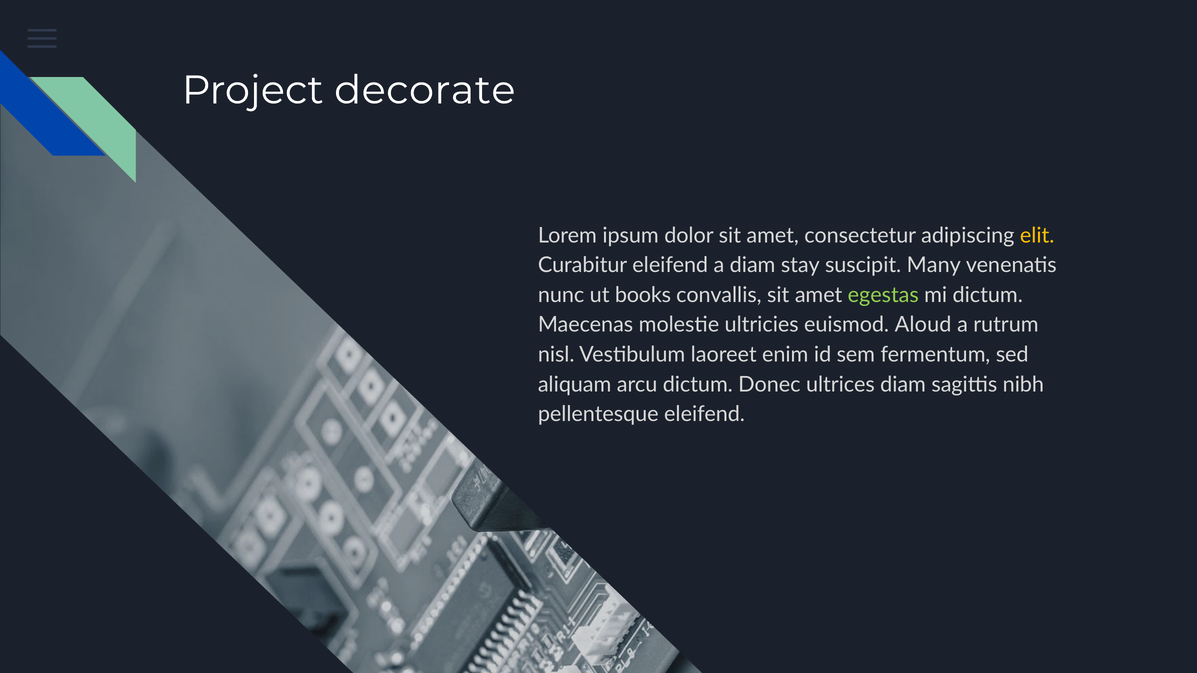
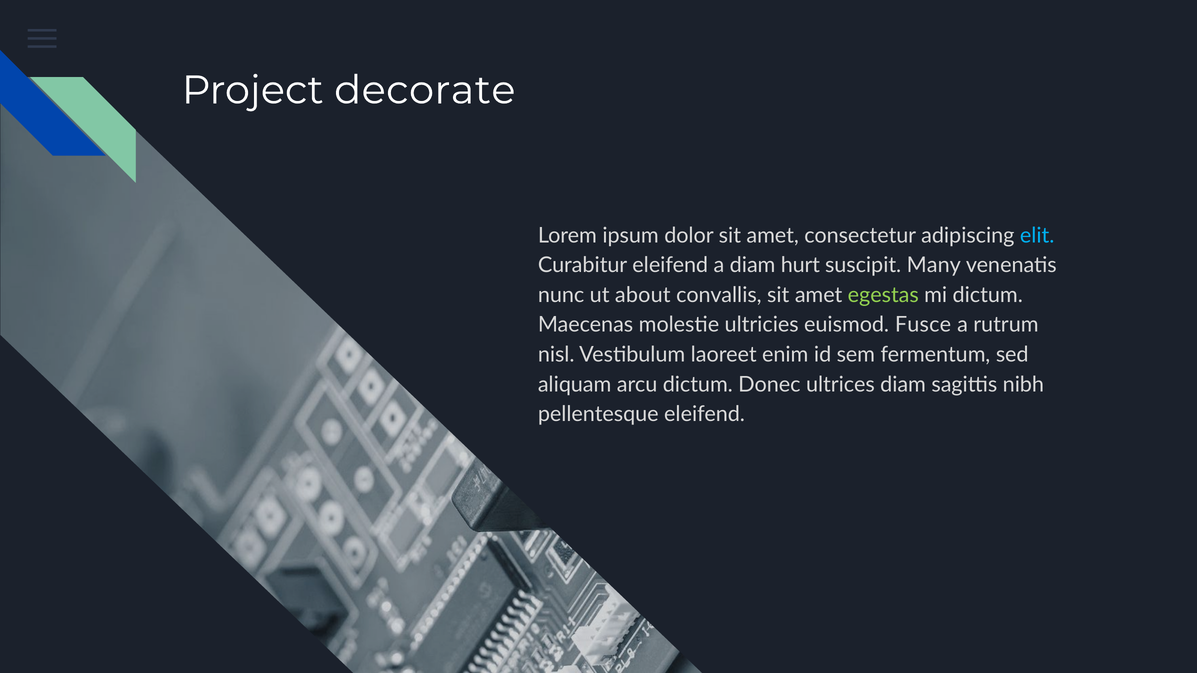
elit colour: yellow -> light blue (1037, 236)
stay: stay -> hurt (800, 265)
books: books -> about (643, 295)
Aloud: Aloud -> Fusce (923, 325)
